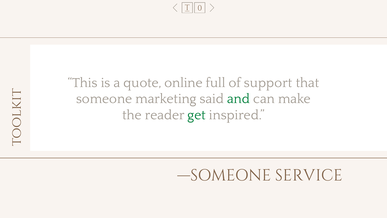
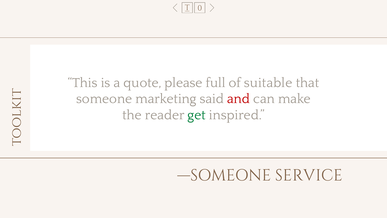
online: online -> please (183, 82)
support: support -> suitable (268, 82)
and colour: green -> red (239, 99)
